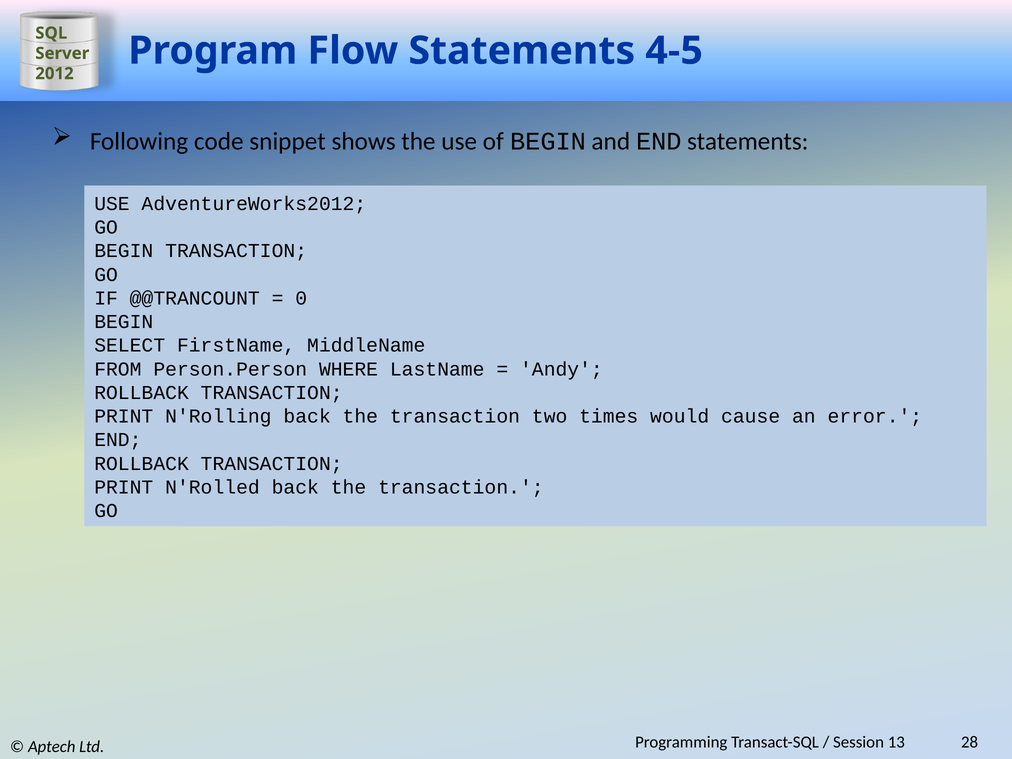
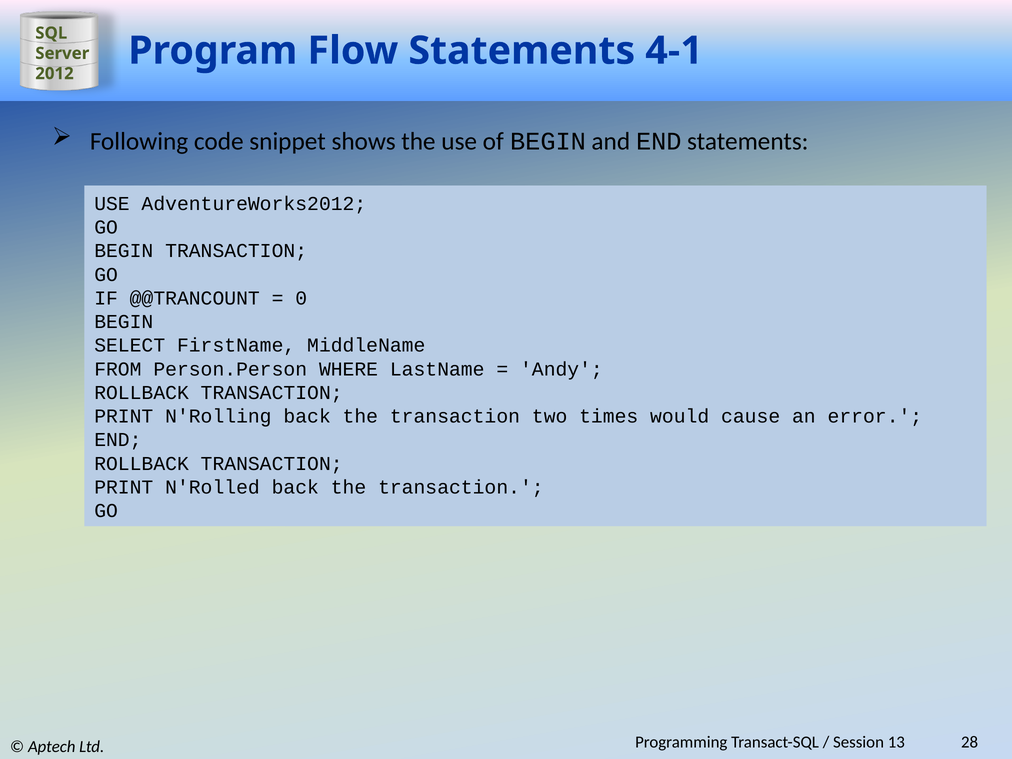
4-5: 4-5 -> 4-1 (674, 51)
